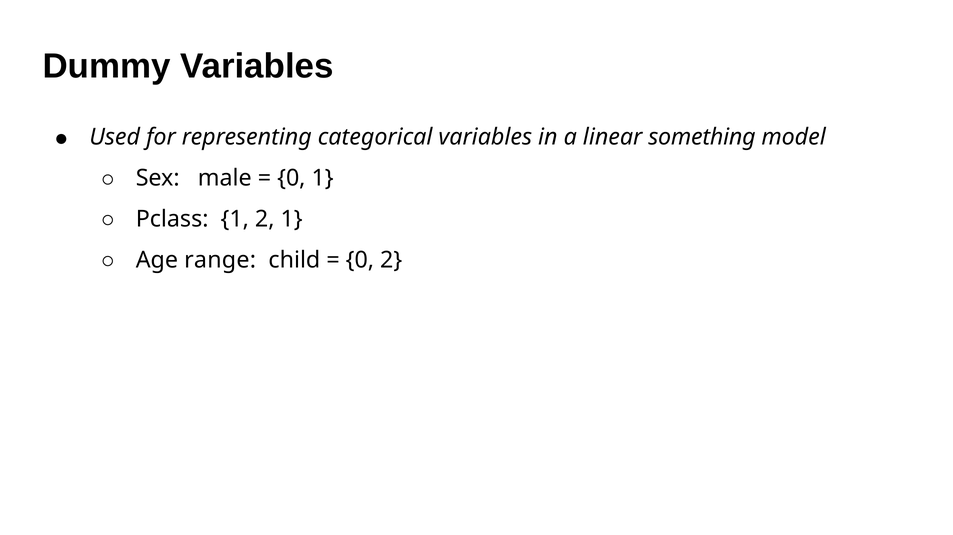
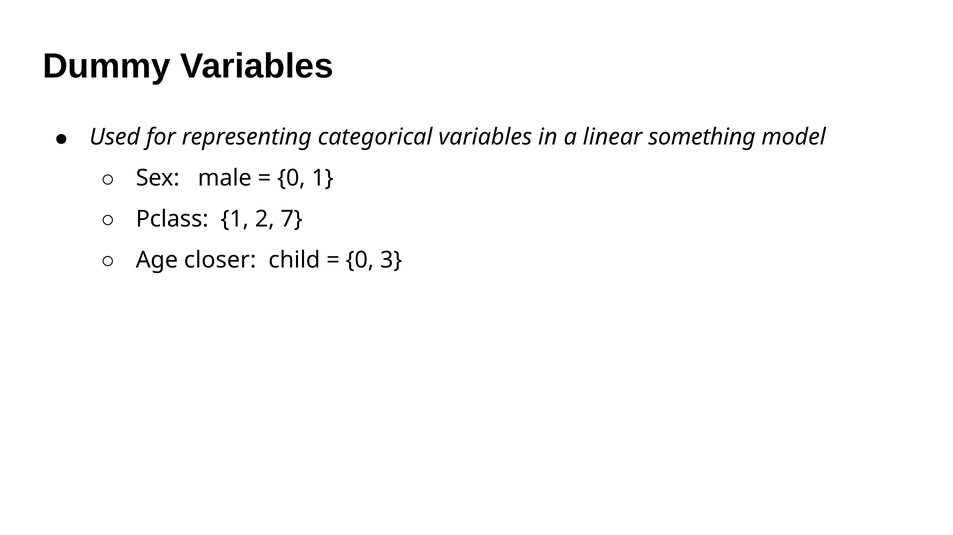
2 1: 1 -> 7 (292, 219)
range: range -> closer (220, 260)
0 2: 2 -> 3 (391, 260)
